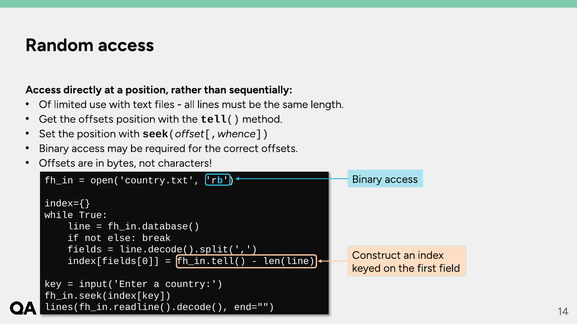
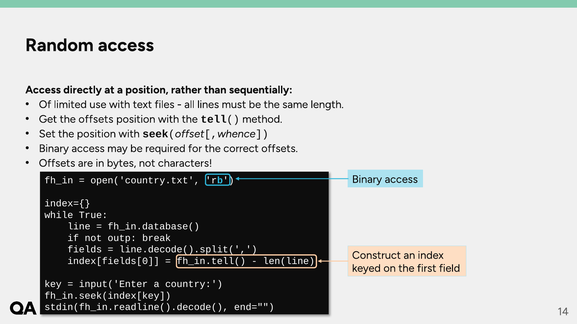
else: else -> outp (122, 238)
lines(fh_in.readline().decode(: lines(fh_in.readline().decode( -> stdin(fh_in.readline().decode( (136, 308)
